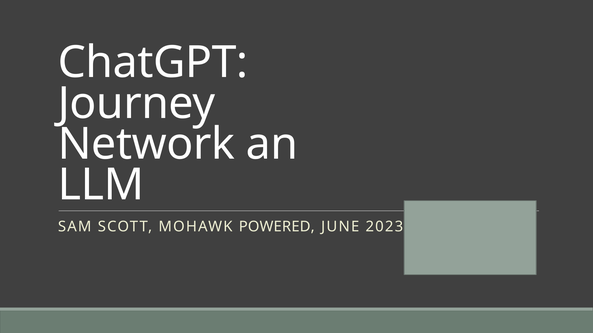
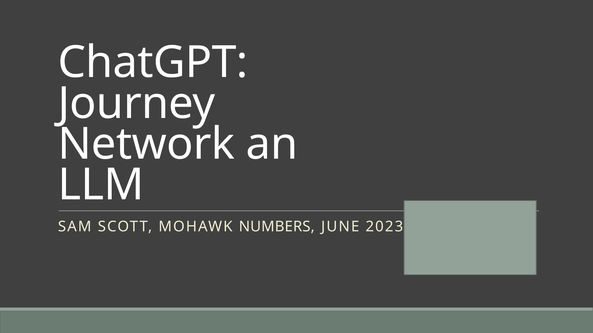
POWERED: POWERED -> NUMBERS (277, 227)
